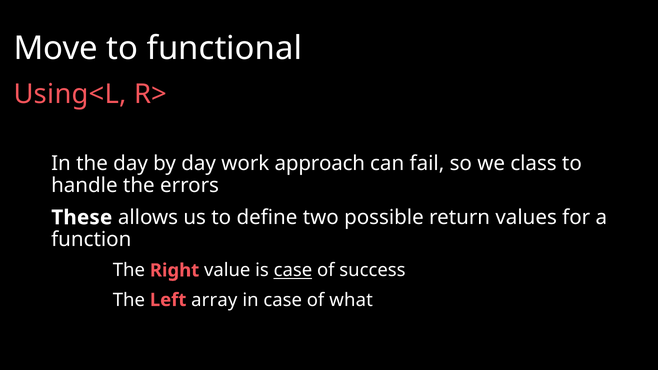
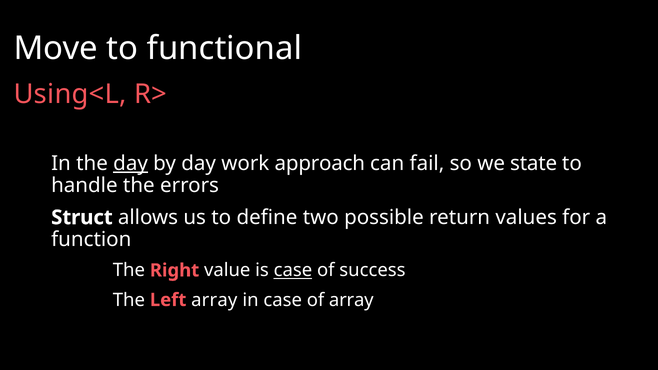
day underline: none -> present (131, 164)
class: class -> state (534, 164)
These: These -> Struct (82, 218)
of what: what -> array (351, 300)
